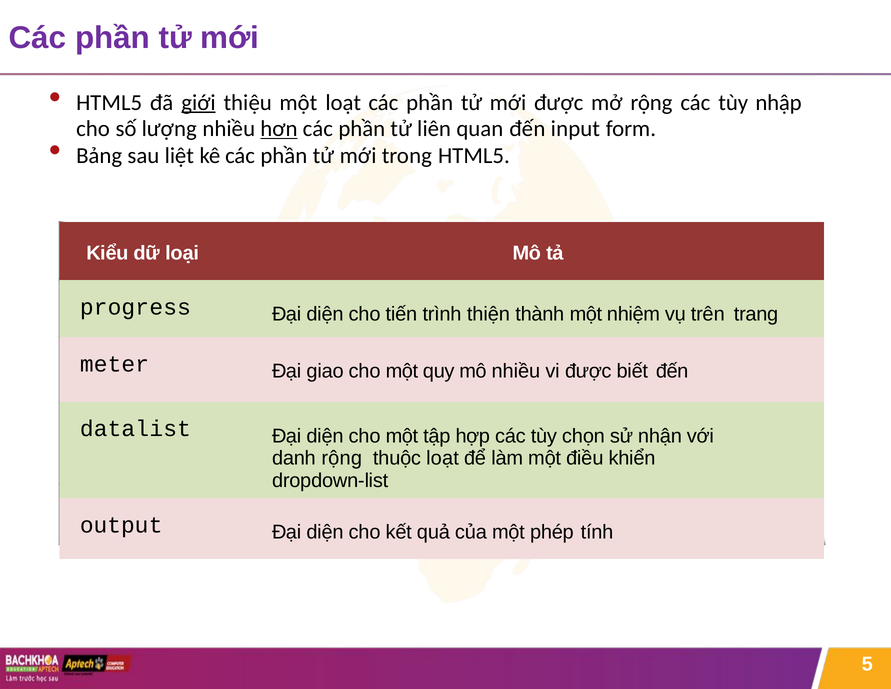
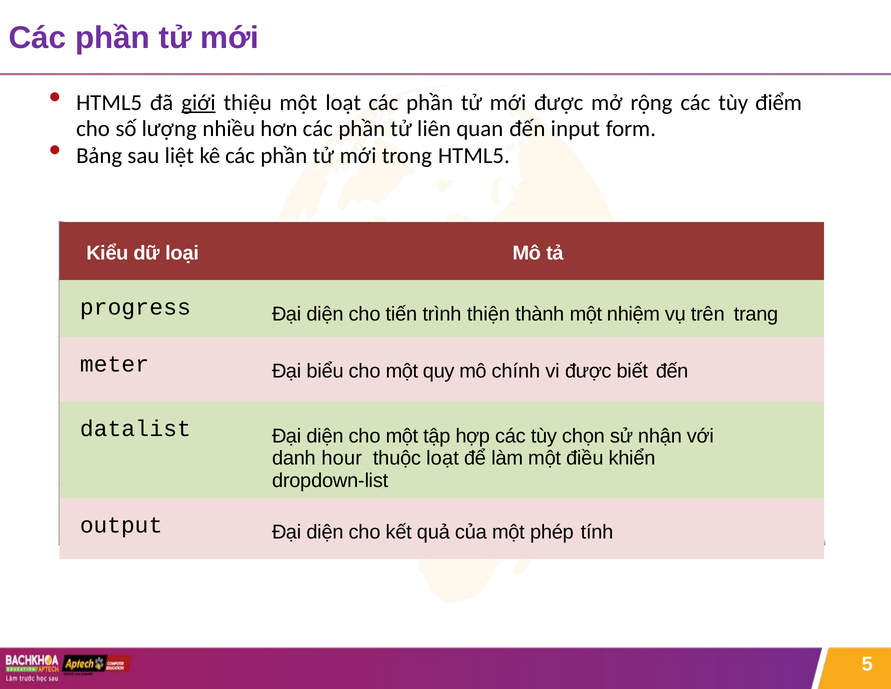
nhập: nhập -> điểm (779, 102)
hơn underline: present -> none (279, 129)
giao: giao -> biểu (325, 371)
mô nhiều: nhiều -> chính (516, 371)
danh rộng: rộng -> hour (342, 458)
